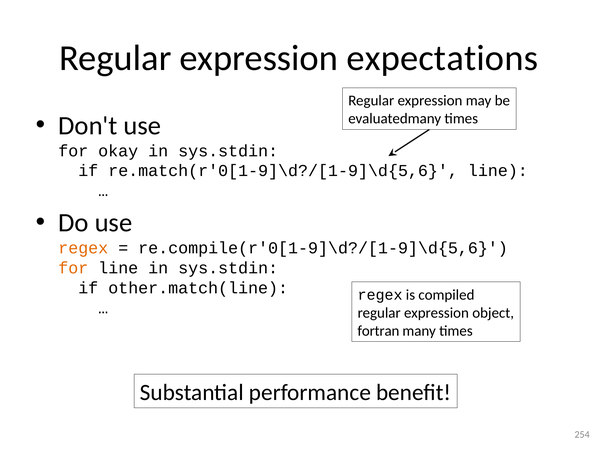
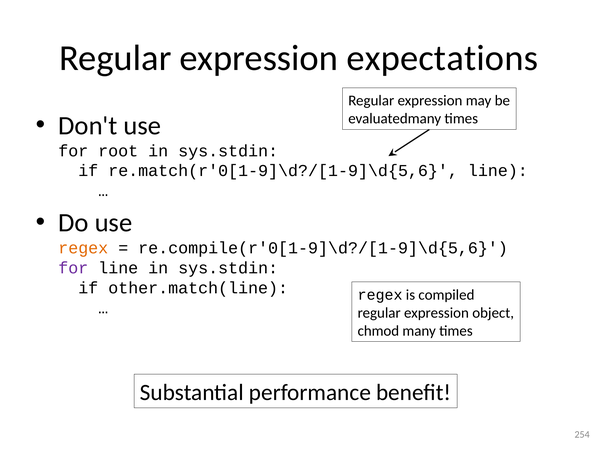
okay: okay -> root (118, 151)
for colour: orange -> purple (73, 268)
fortran: fortran -> chmod (378, 330)
